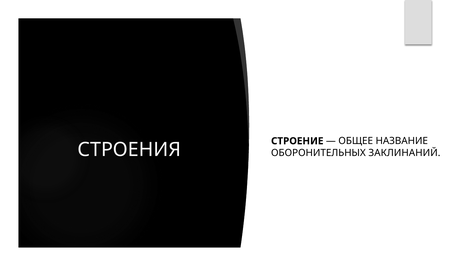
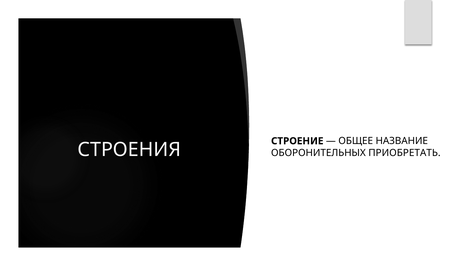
ЗАКЛИНАНИЙ: ЗАКЛИНАНИЙ -> ПРИОБРЕТАТЬ (404, 153)
